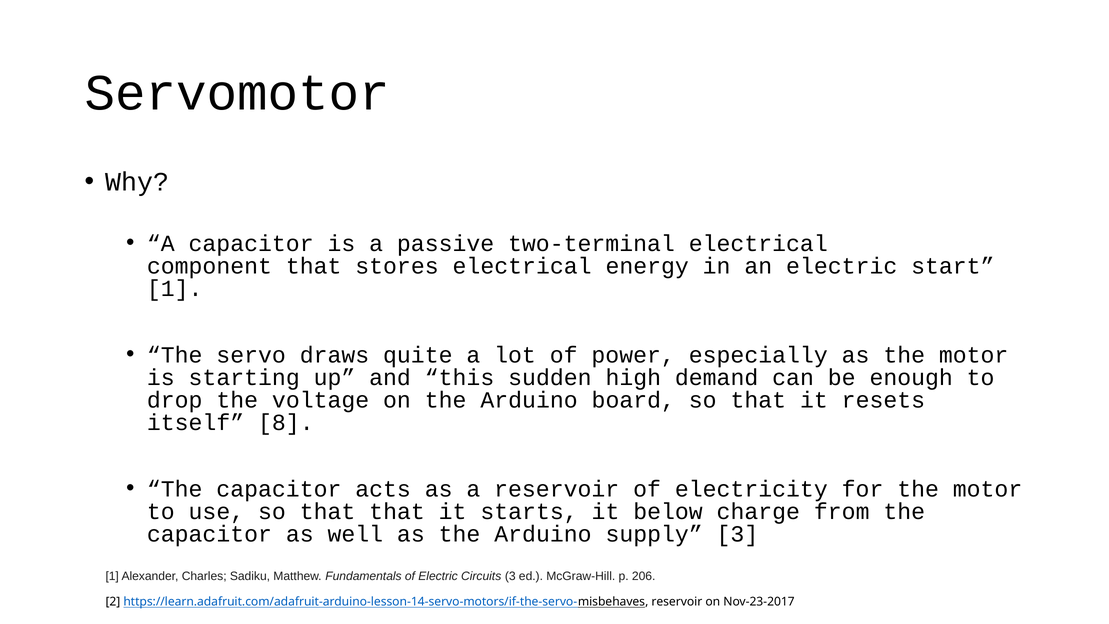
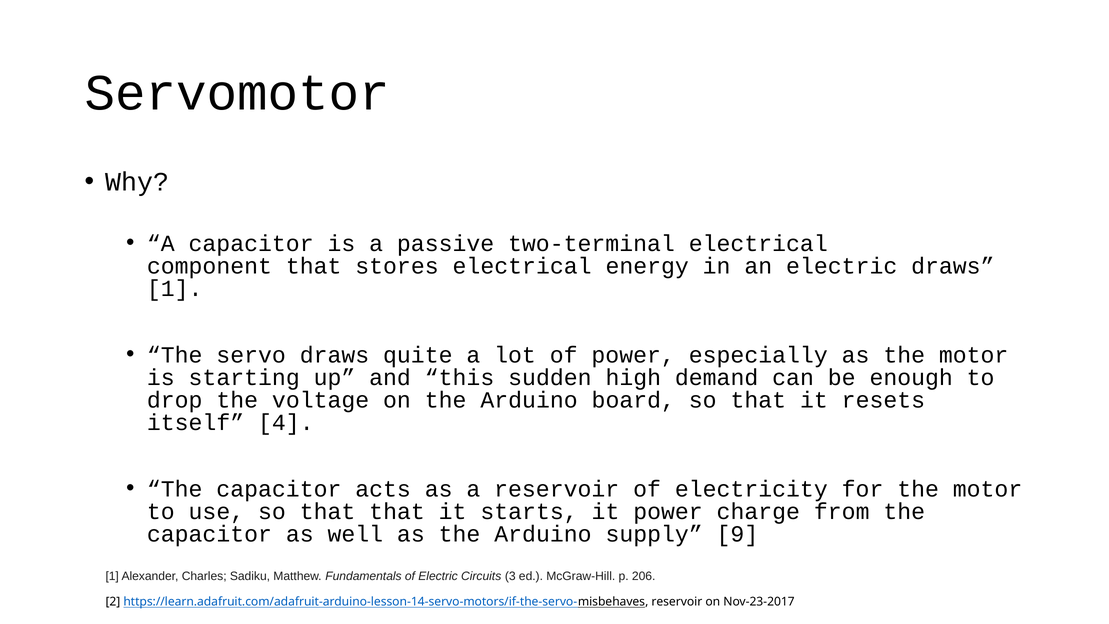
electric start: start -> draws (953, 266)
8: 8 -> 4 (286, 422)
it below: below -> power (668, 512)
supply 3: 3 -> 9 (737, 534)
